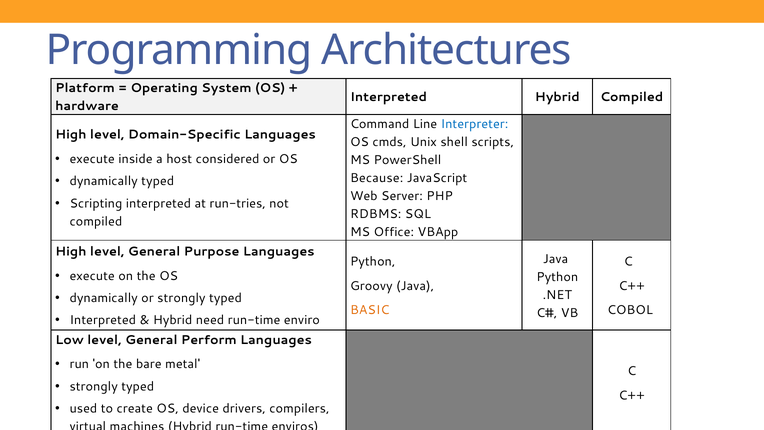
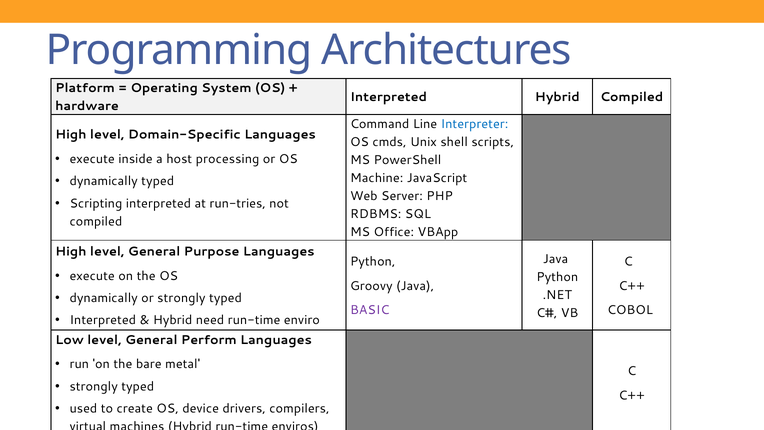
considered: considered -> processing (228, 159)
Because: Because -> Machine (377, 178)
BASIC colour: orange -> purple (370, 310)
